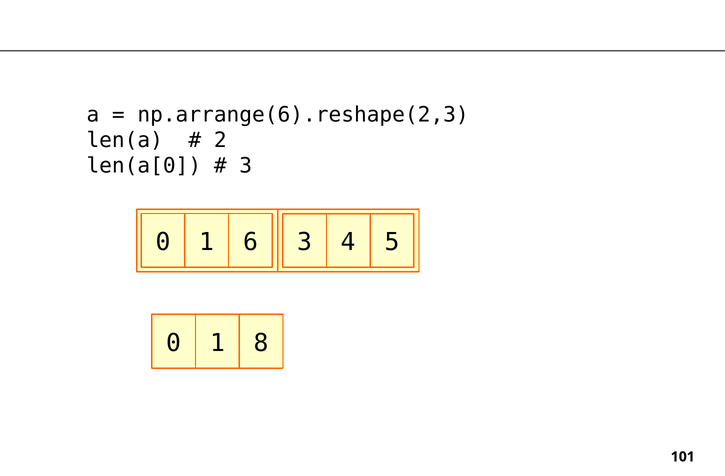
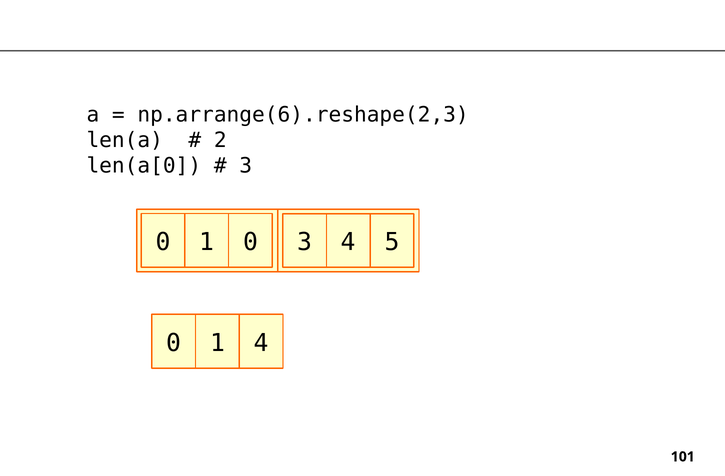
1 6: 6 -> 0 (250, 242)
1 8: 8 -> 4 (261, 343)
